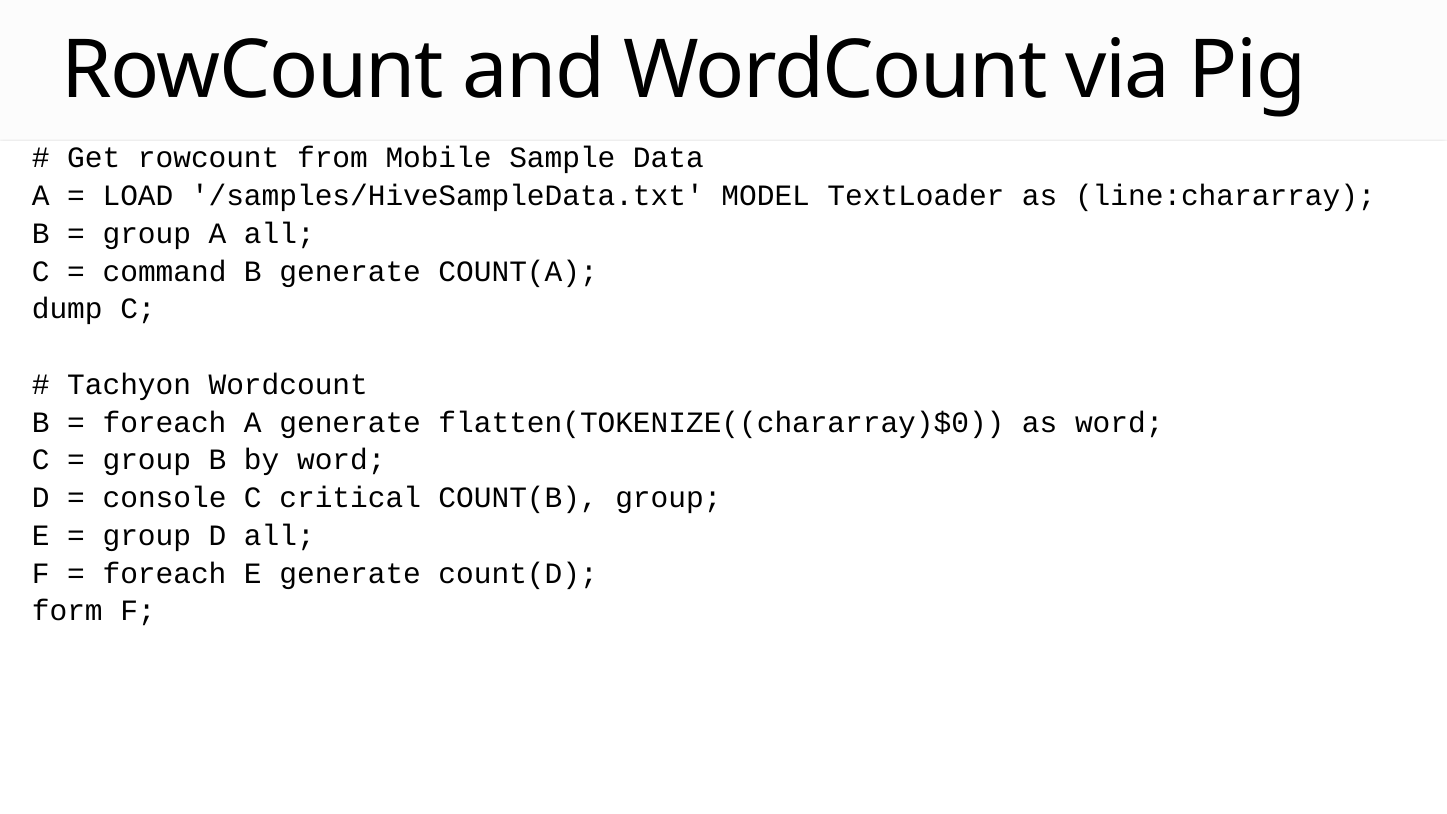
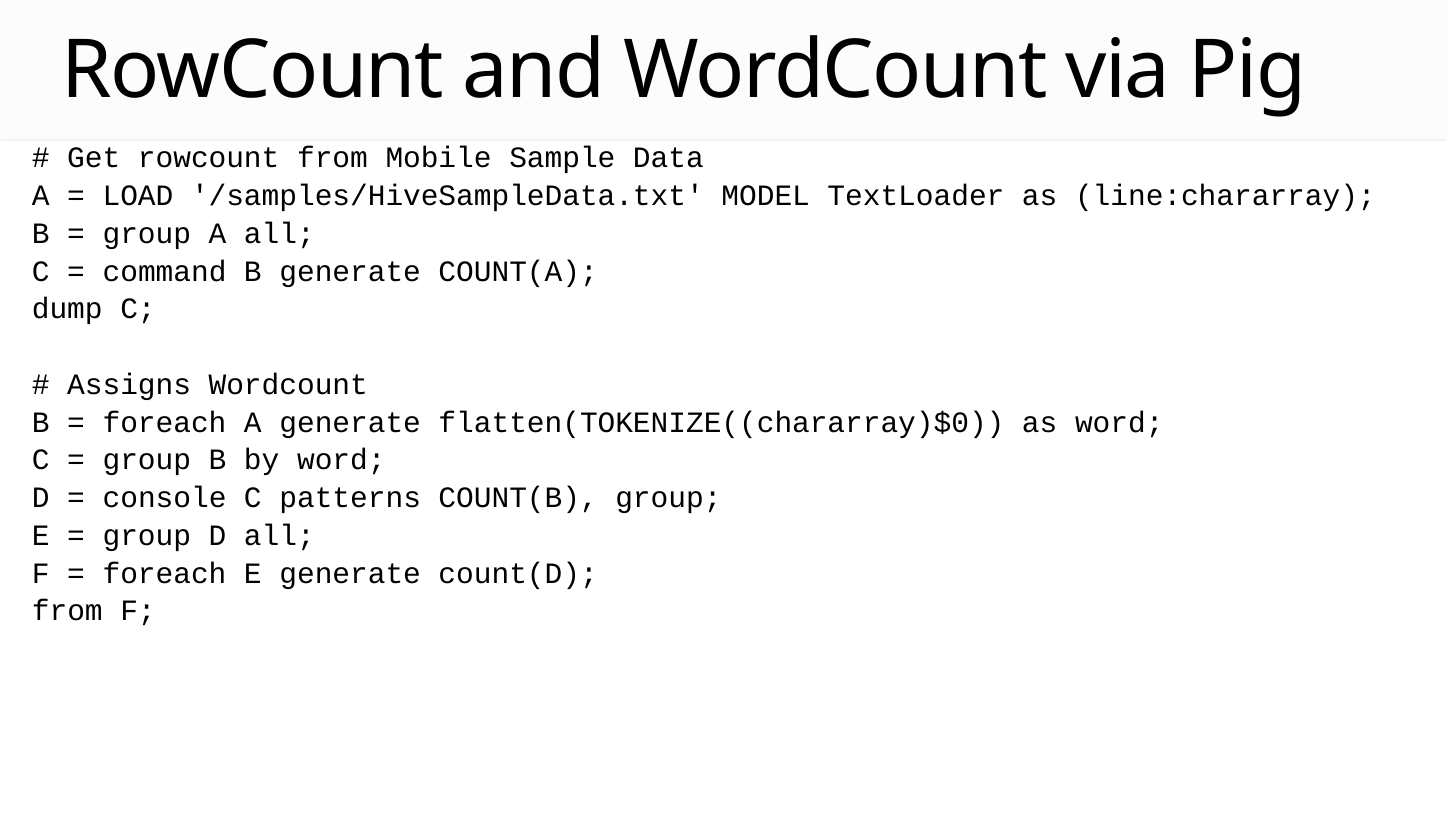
Tachyon: Tachyon -> Assigns (129, 385)
critical: critical -> patterns (350, 498)
form: form -> from (67, 611)
